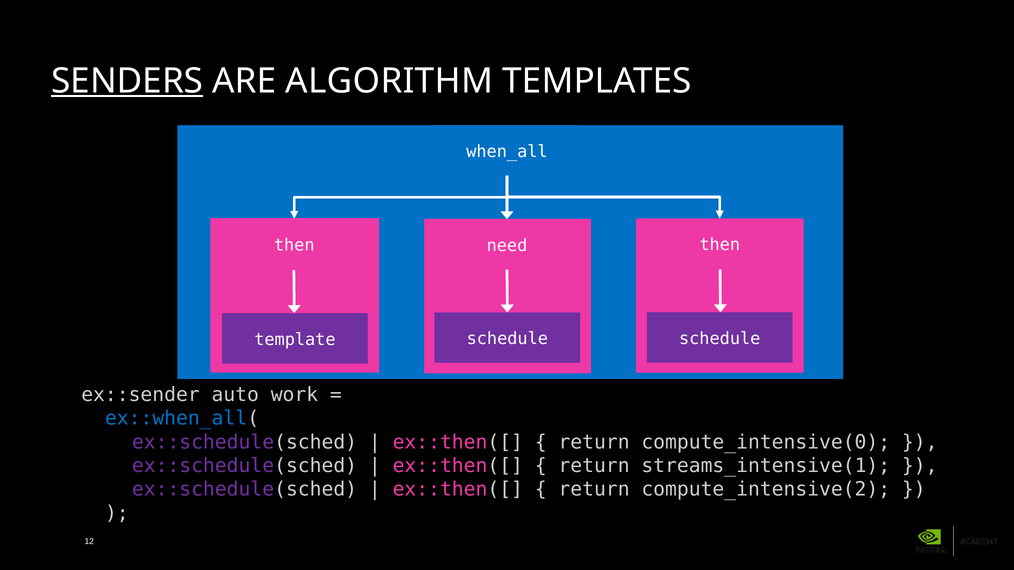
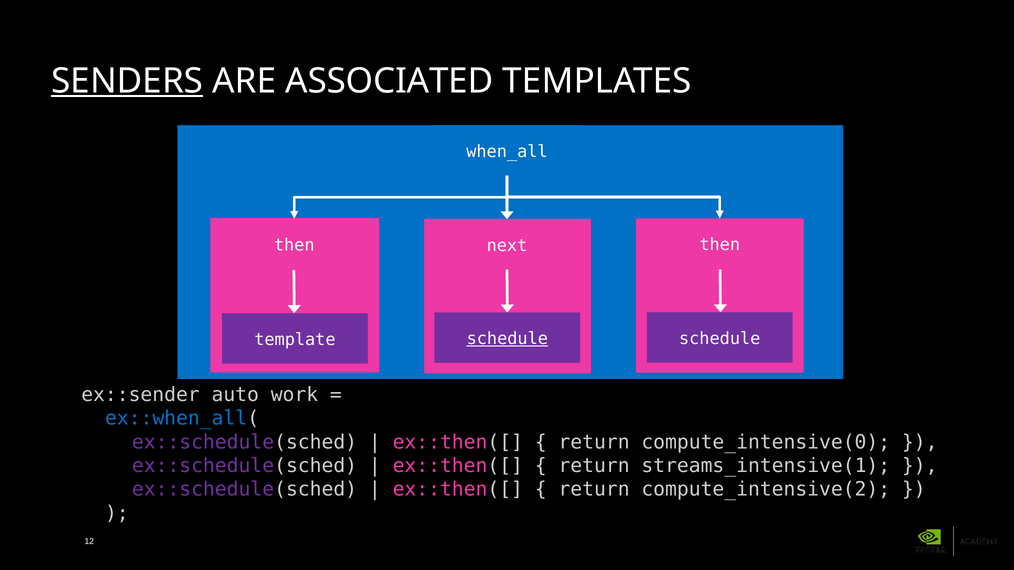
ALGORITHM: ALGORITHM -> ASSOCIATED (390, 81)
need: need -> next (507, 246)
schedule underline: none -> present (507, 339)
